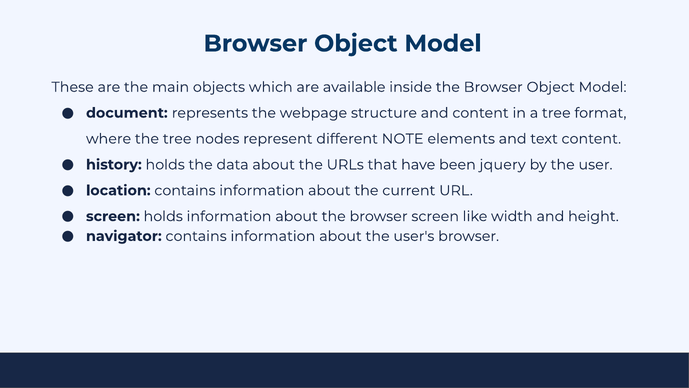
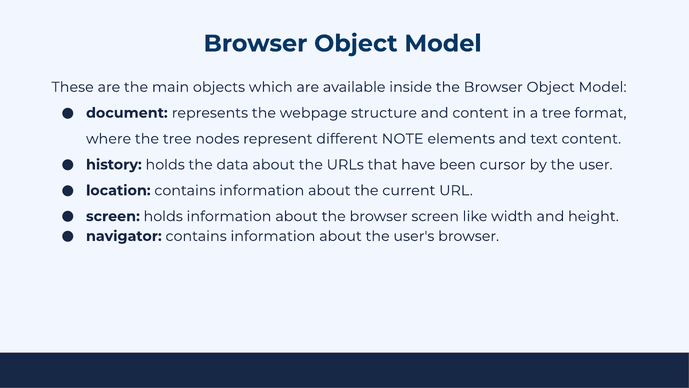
jquery: jquery -> cursor (503, 165)
